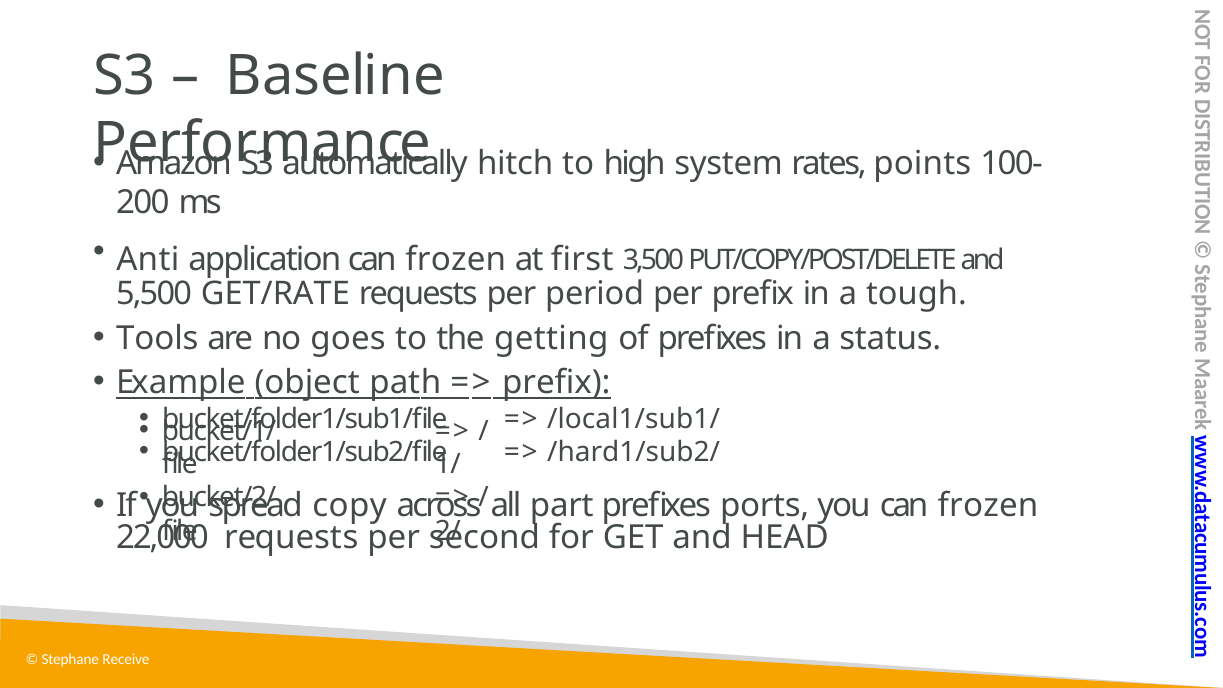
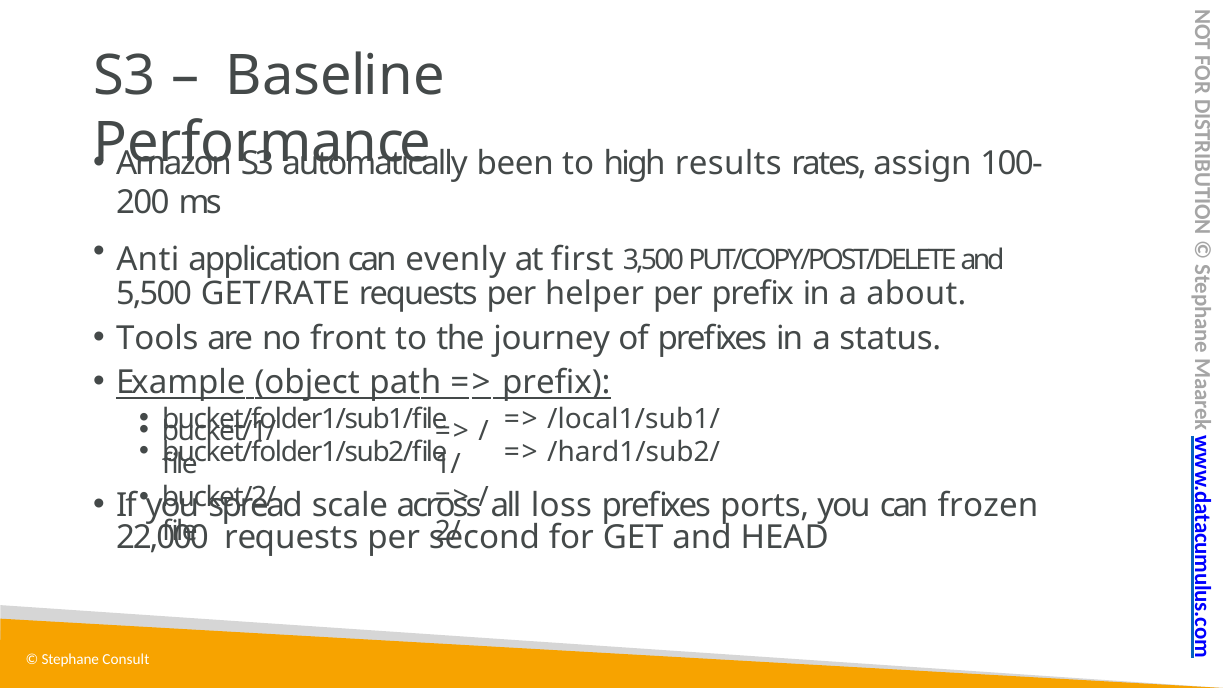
hitch: hitch -> been (515, 163)
system: system -> results (728, 163)
points: points -> assign (922, 163)
application can frozen: frozen -> evenly (456, 259)
period: period -> helper (595, 294)
tough: tough -> about (916, 294)
goes: goes -> front (348, 339)
getting: getting -> journey (552, 339)
copy: copy -> scale (350, 506)
part: part -> loss (561, 506)
Receive: Receive -> Consult (126, 660)
